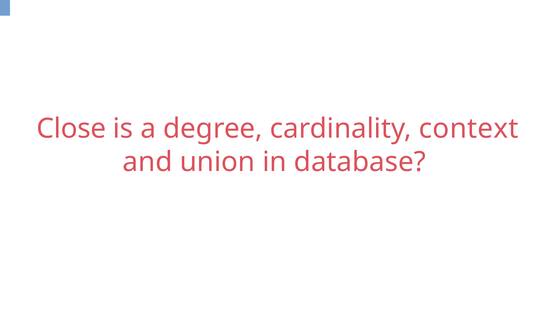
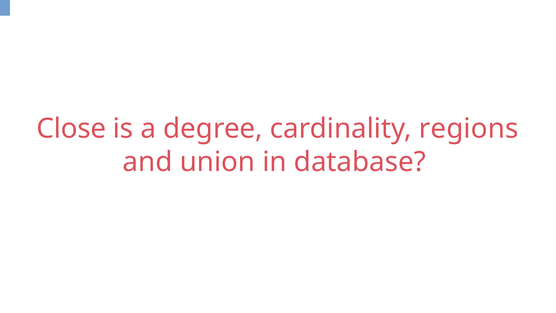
context: context -> regions (469, 128)
